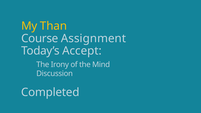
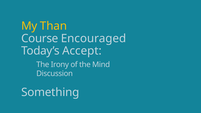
Assignment: Assignment -> Encouraged (94, 38)
Completed: Completed -> Something (50, 92)
